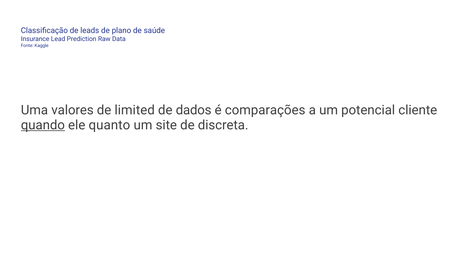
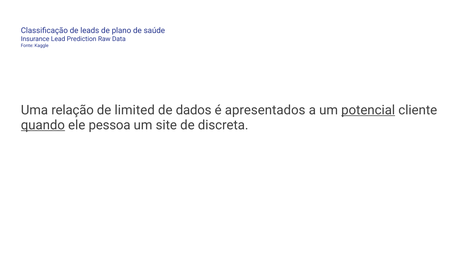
valores: valores -> relação (73, 110)
comparações: comparações -> apresentados (265, 110)
potencial underline: none -> present (368, 110)
quanto: quanto -> pessoa (110, 125)
